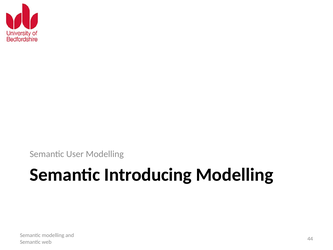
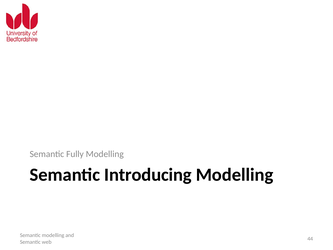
User: User -> Fully (75, 154)
